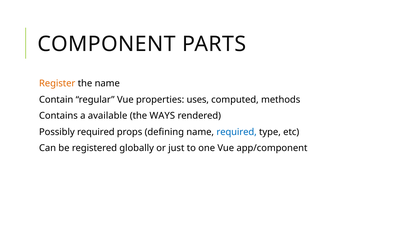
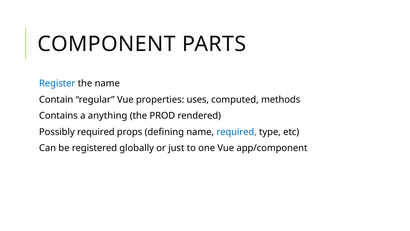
Register colour: orange -> blue (57, 83)
available: available -> anything (108, 116)
WAYS: WAYS -> PROD (162, 116)
